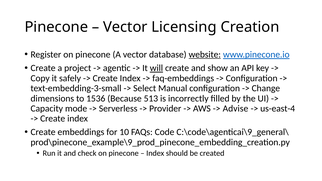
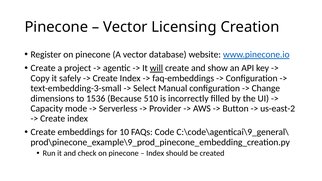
website underline: present -> none (205, 55)
513: 513 -> 510 (151, 98)
Advise: Advise -> Button (236, 109)
us-east-4: us-east-4 -> us-east-2 (278, 109)
